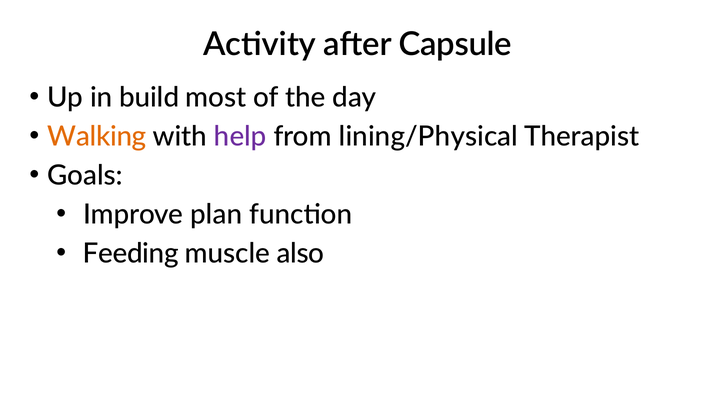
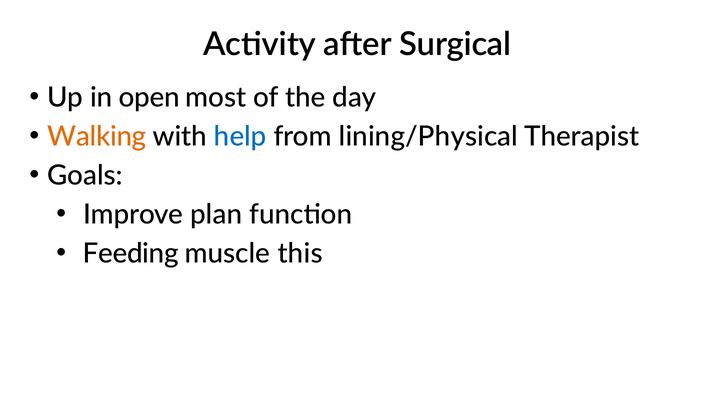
Capsule: Capsule -> Surgical (455, 44)
build: build -> open (149, 97)
help colour: purple -> blue (240, 136)
also: also -> this (300, 254)
